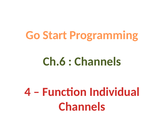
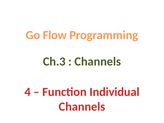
Start: Start -> Flow (55, 35)
Ch.6: Ch.6 -> Ch.3 (54, 61)
